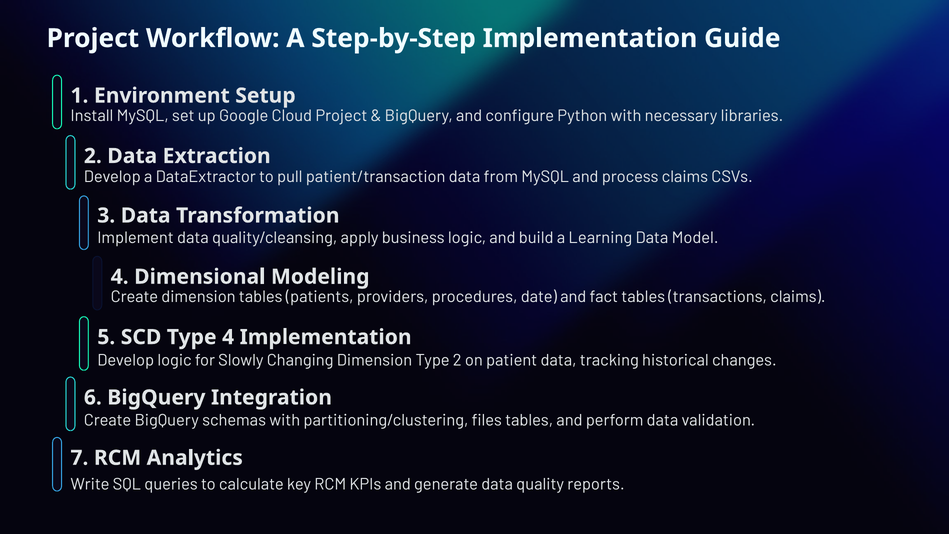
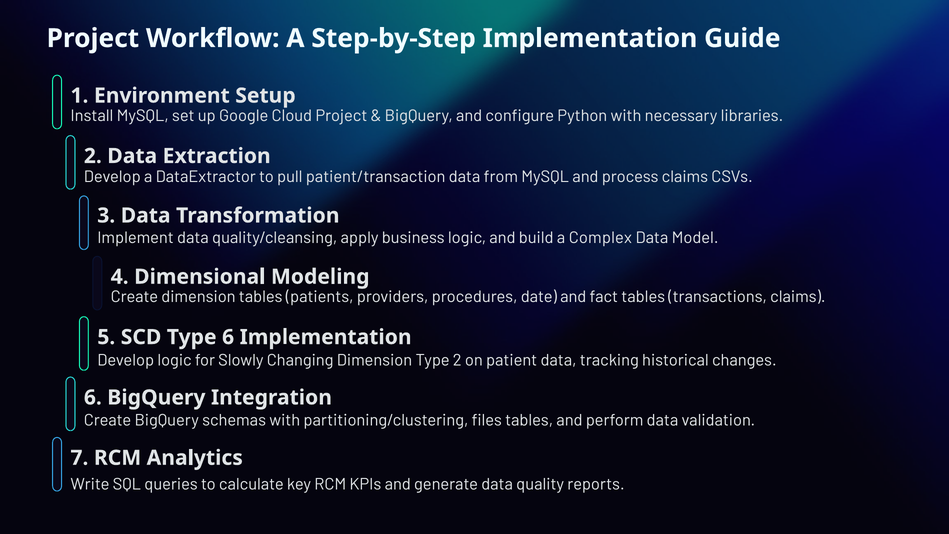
Learning: Learning -> Complex (600, 238)
Type 4: 4 -> 6 (228, 337)
